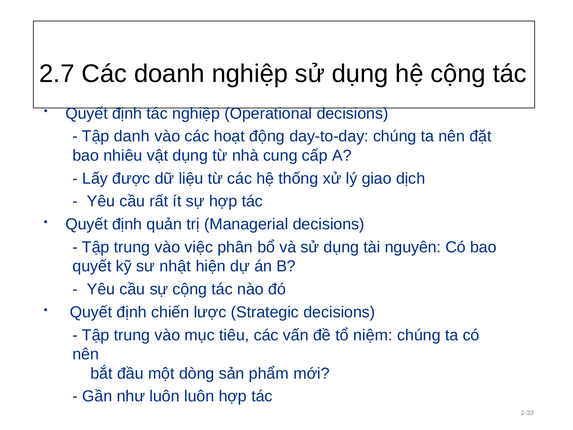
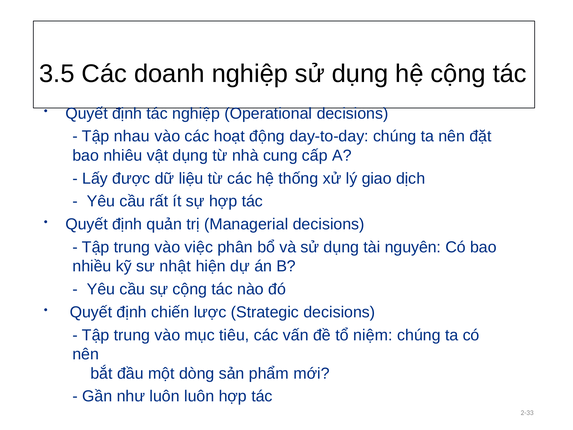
2.7: 2.7 -> 3.5 (57, 74)
danh: danh -> nhau (132, 136)
quyết: quyết -> nhiều (92, 266)
